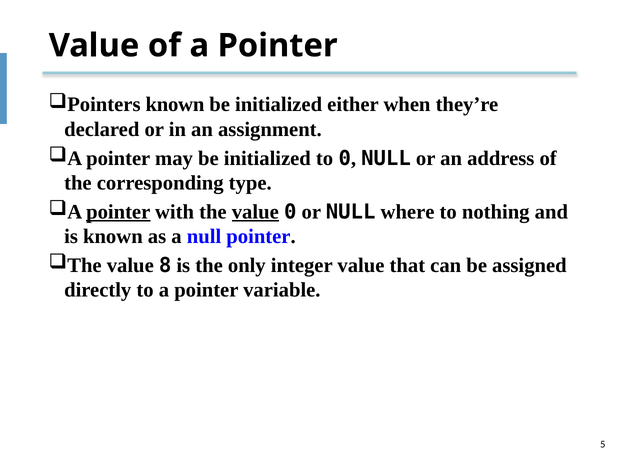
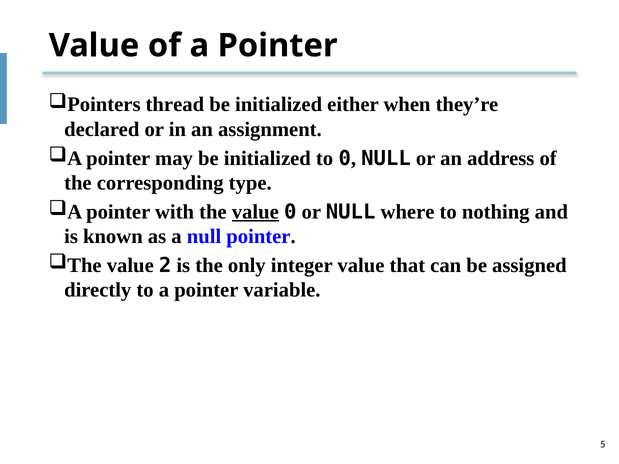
known: known -> thread (175, 105)
pointer underline: present -> none (118, 212)
8: 8 -> 2 (165, 266)
